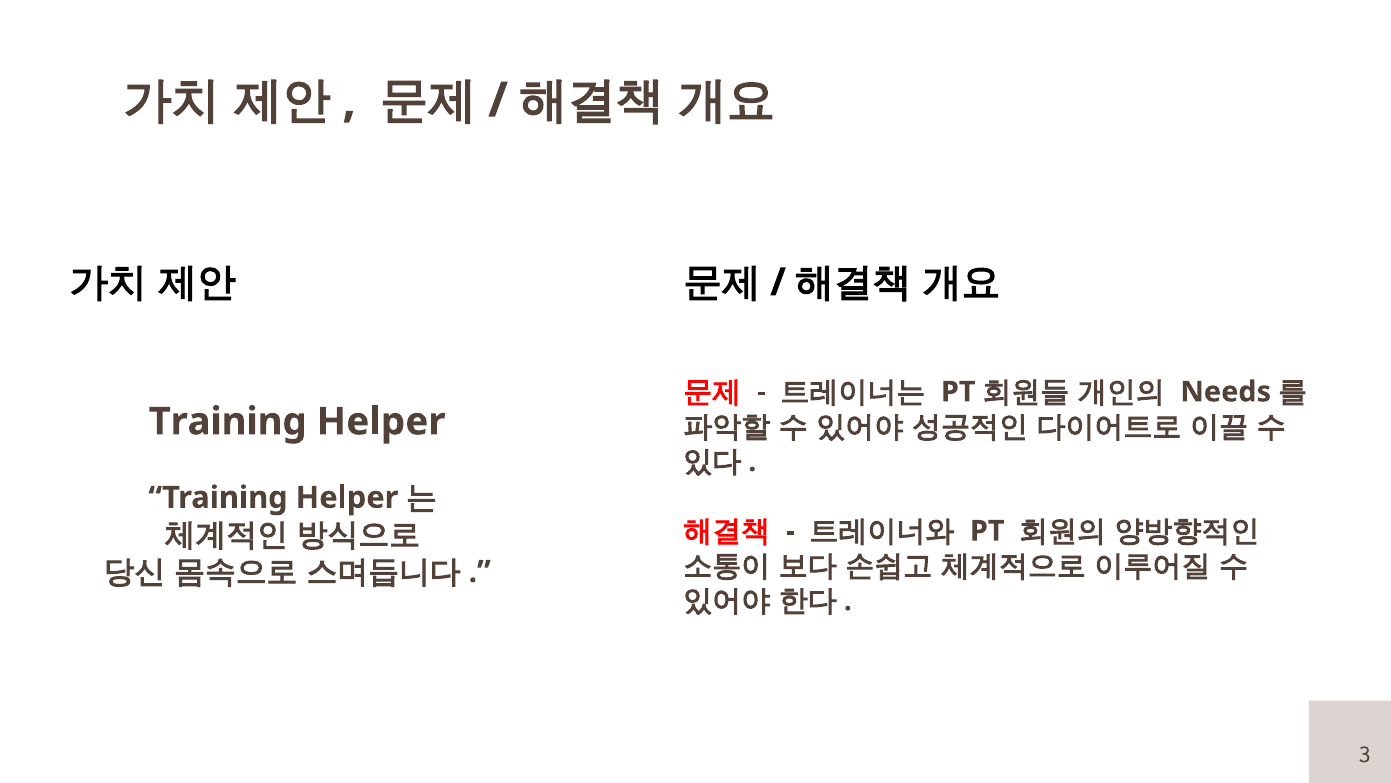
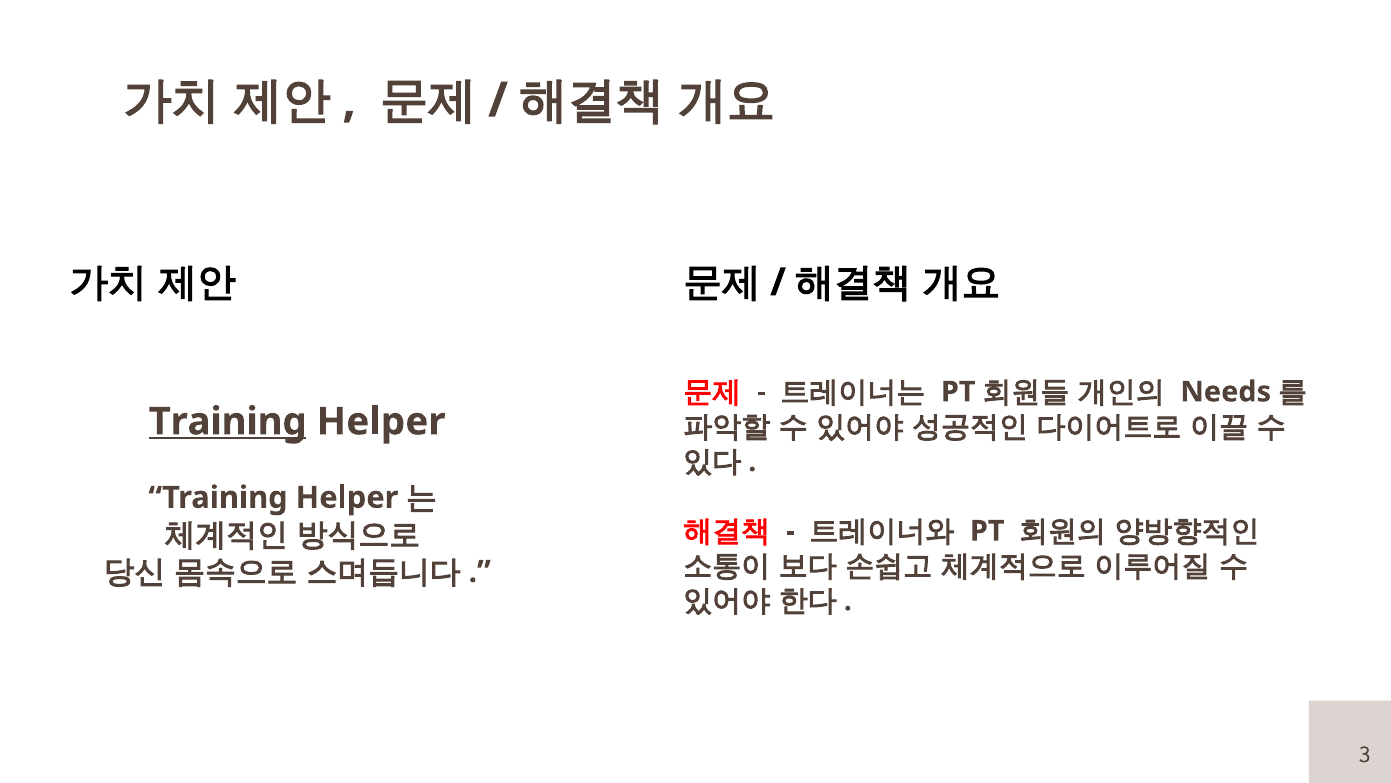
Training underline: none -> present (228, 421)
